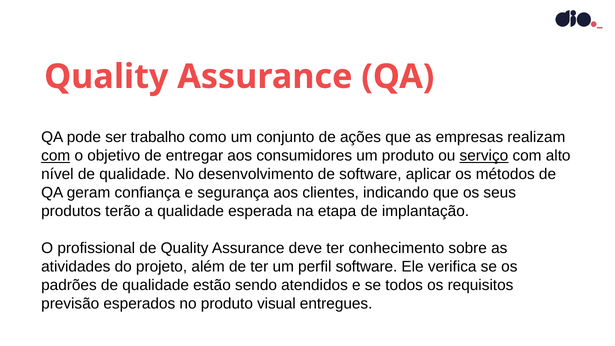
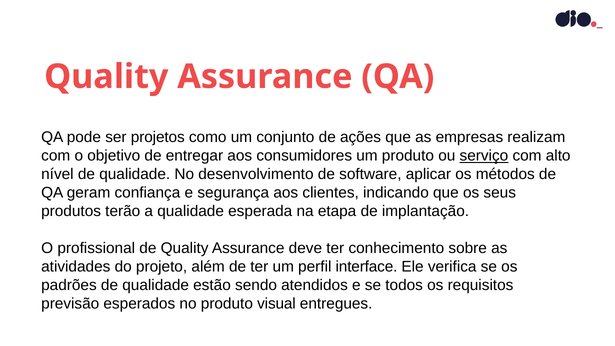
trabalho: trabalho -> projetos (158, 137)
com underline: present -> none (56, 156)
perfil software: software -> interface (367, 267)
